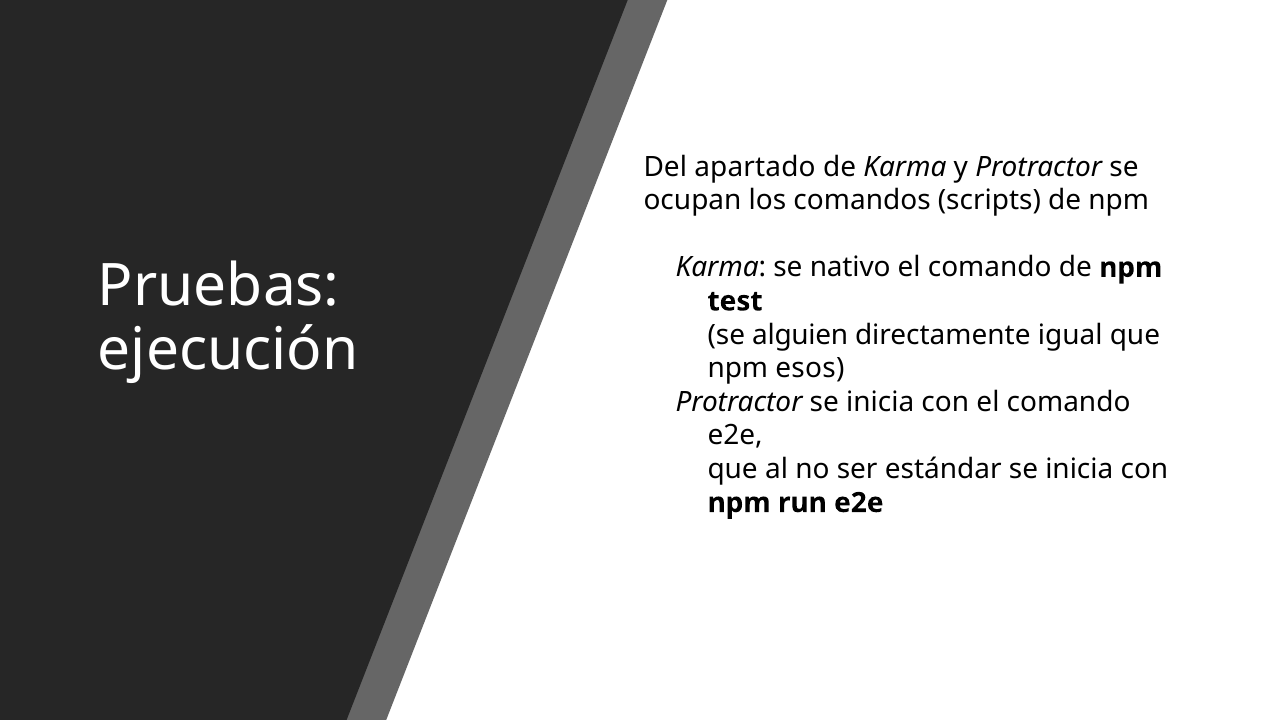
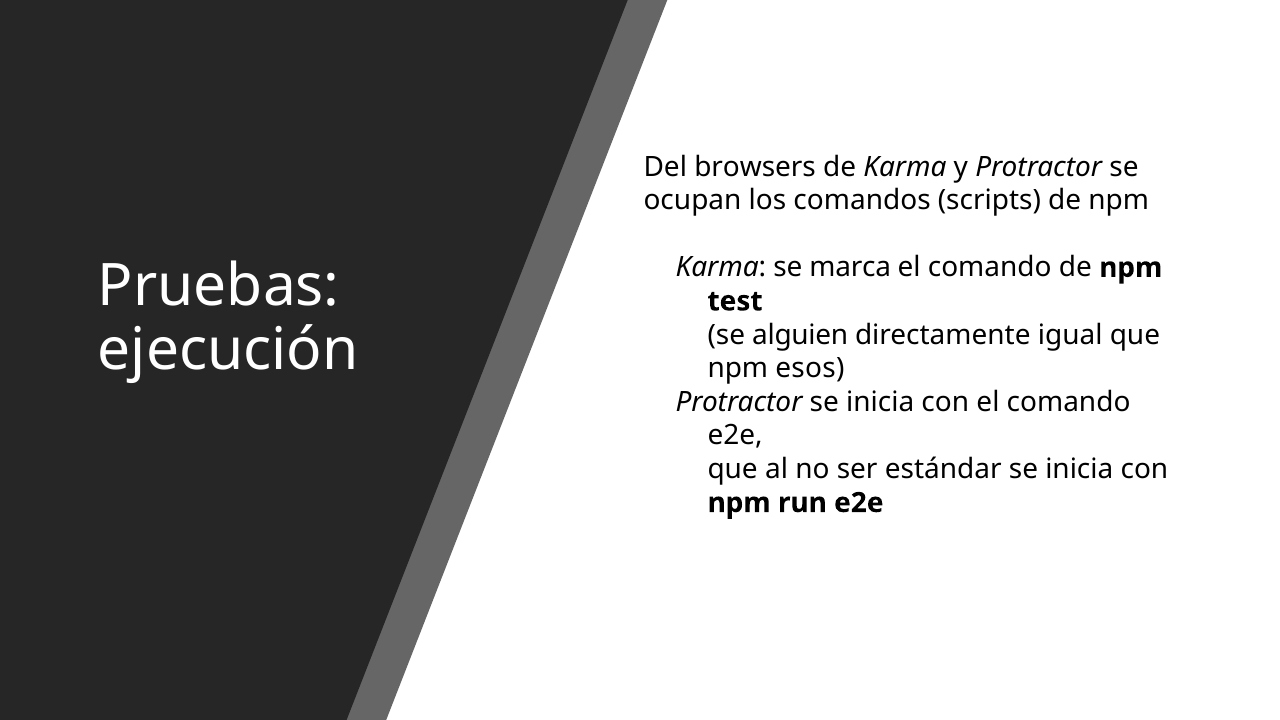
apartado: apartado -> browsers (755, 167)
nativo: nativo -> marca (850, 268)
